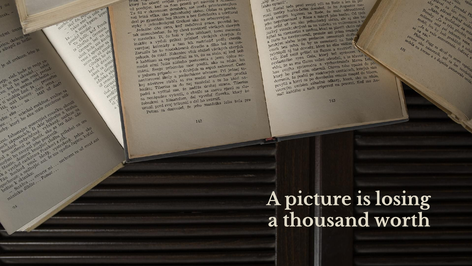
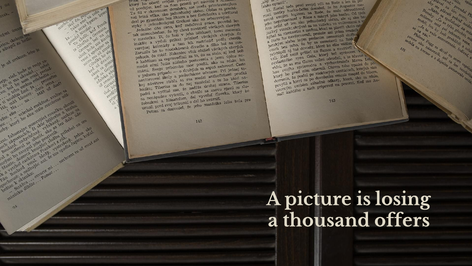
worth: worth -> offers (402, 220)
